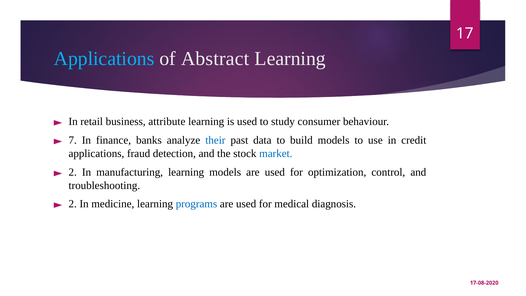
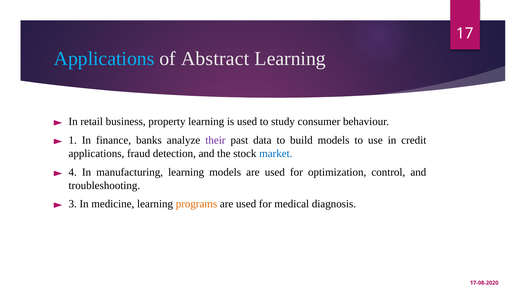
attribute: attribute -> property (167, 122)
7: 7 -> 1 (73, 140)
their colour: blue -> purple (215, 140)
2: 2 -> 4 (73, 172)
2: 2 -> 3 (73, 204)
programs colour: blue -> orange (196, 204)
